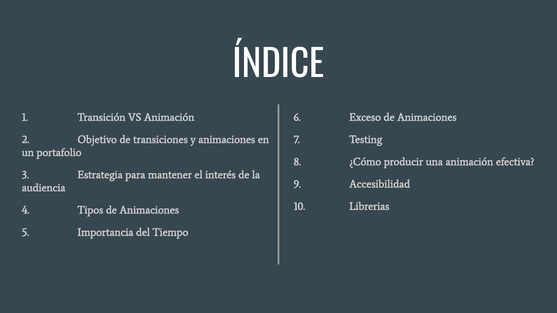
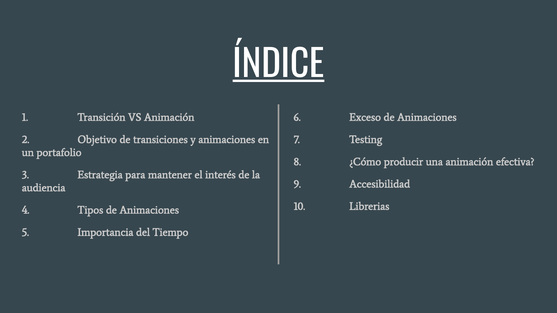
ÍNDICE underline: none -> present (278, 65)
